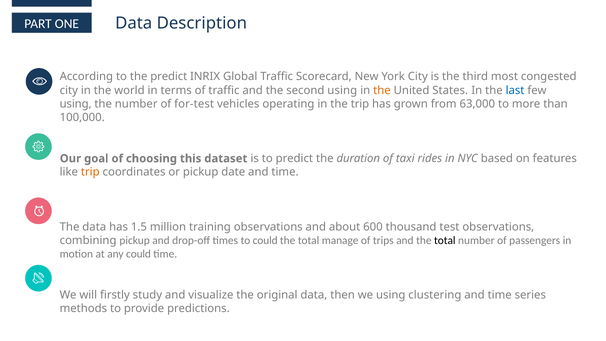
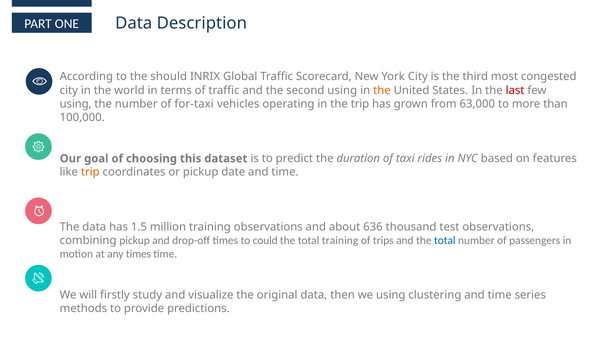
the predict: predict -> should (169, 77)
last colour: blue -> red (515, 90)
for-test: for-test -> for-taxi (194, 104)
600: 600 -> 636 (373, 227)
total manage: manage -> training (340, 240)
total colour: black -> blue (445, 240)
any could: could -> times (139, 254)
